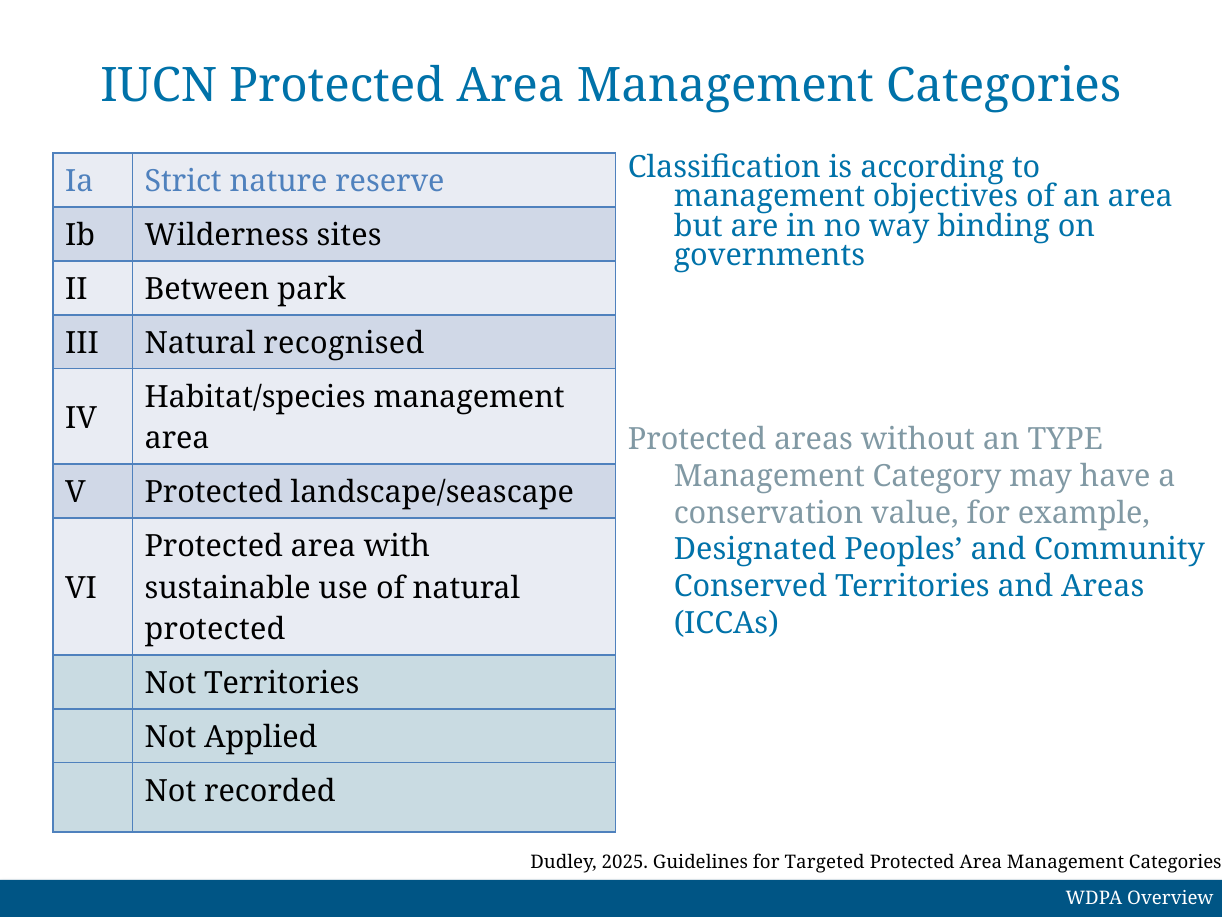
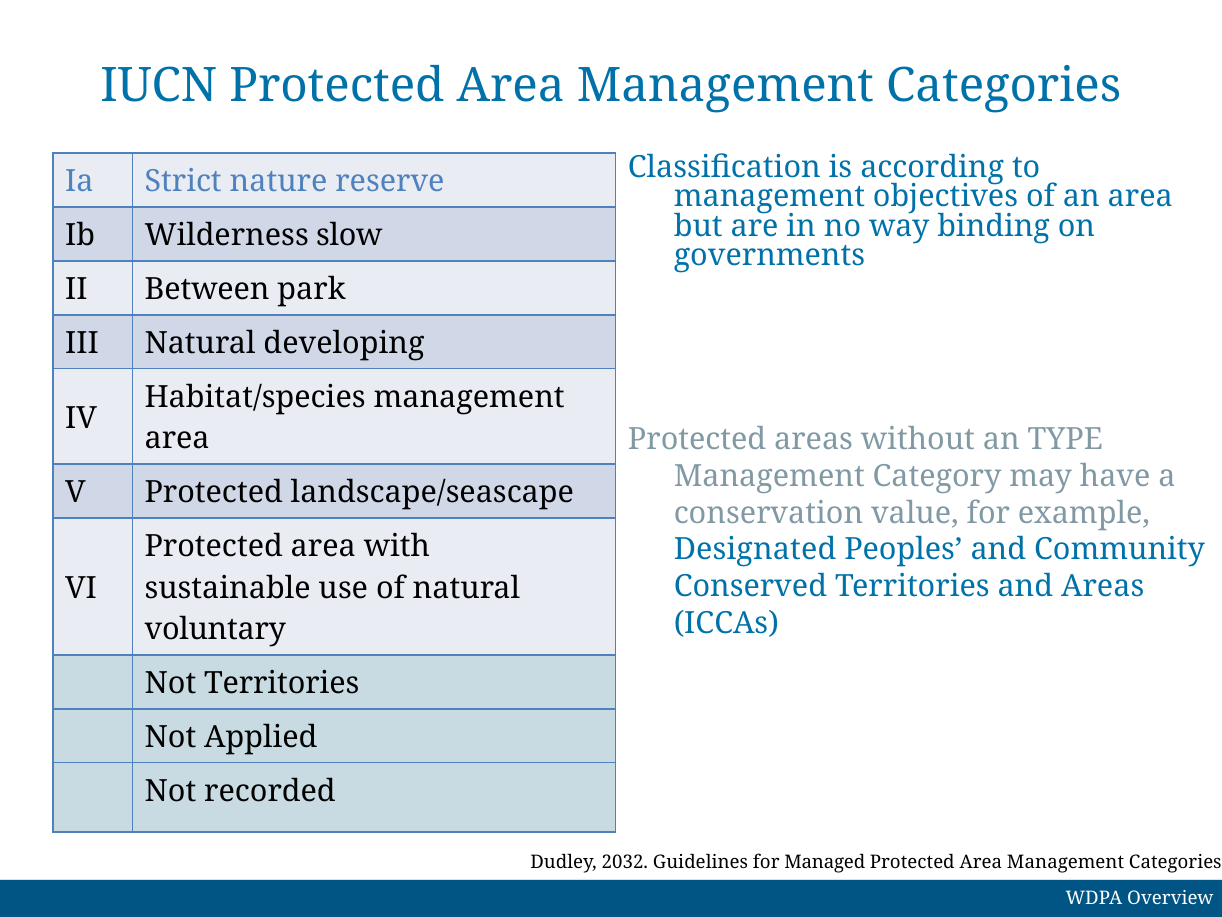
sites: sites -> slow (349, 236)
recognised: recognised -> developing (344, 343)
protected: protected -> voluntary (215, 629)
2025: 2025 -> 2032 (625, 862)
Targeted: Targeted -> Managed (825, 862)
